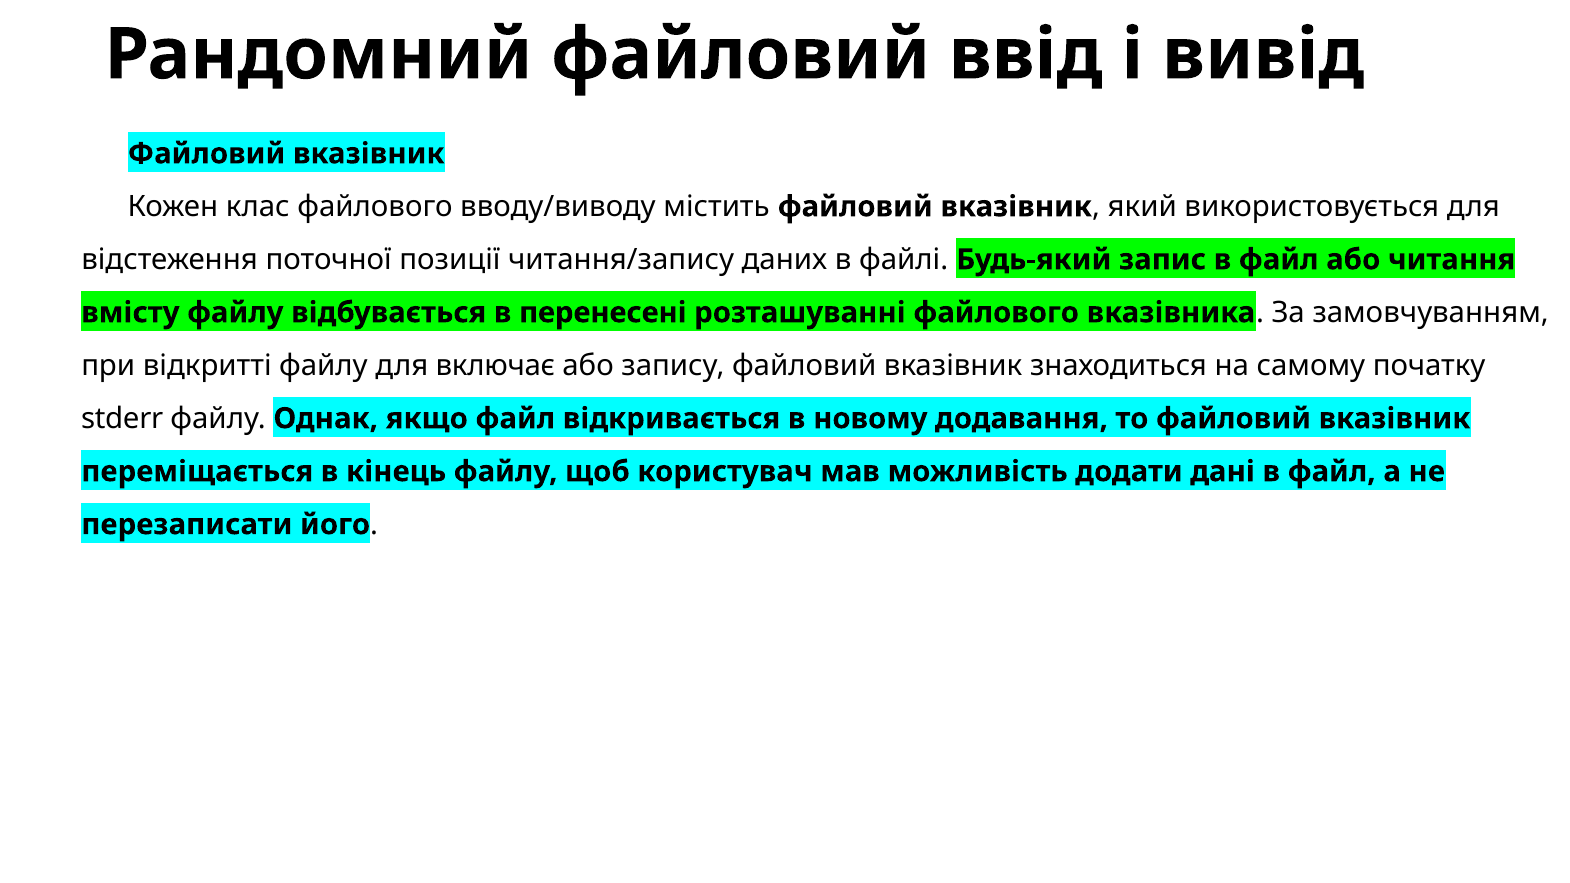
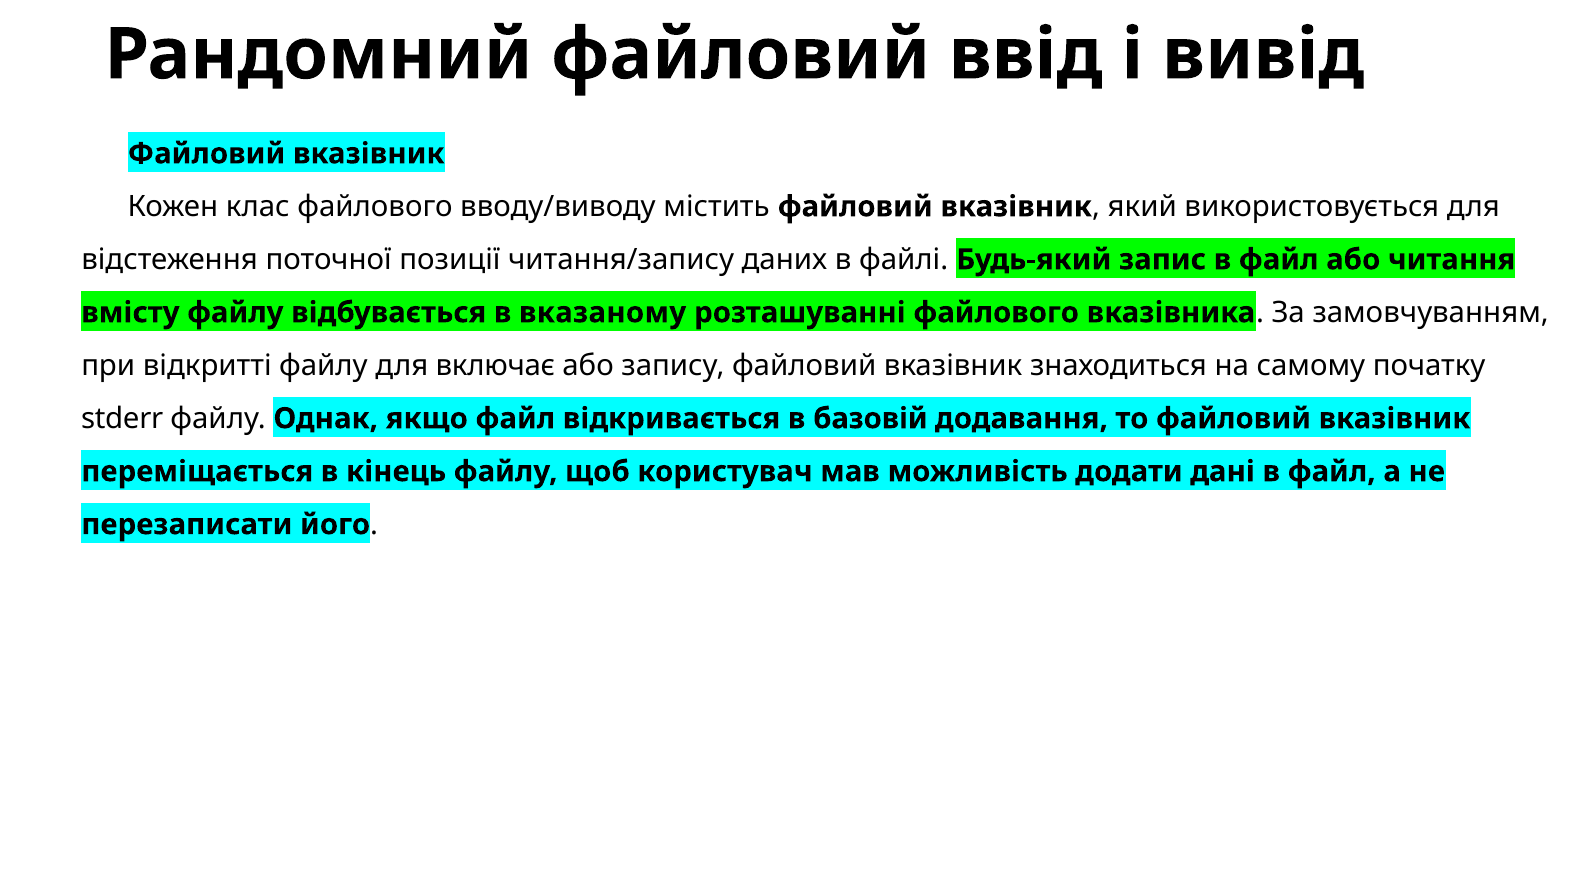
перенесені: перенесені -> вказаному (603, 313)
новому: новому -> базовій (870, 419)
